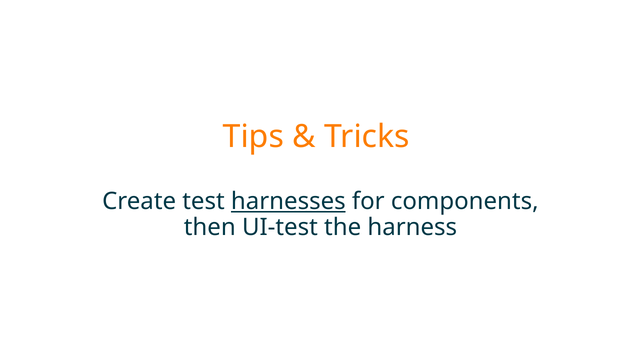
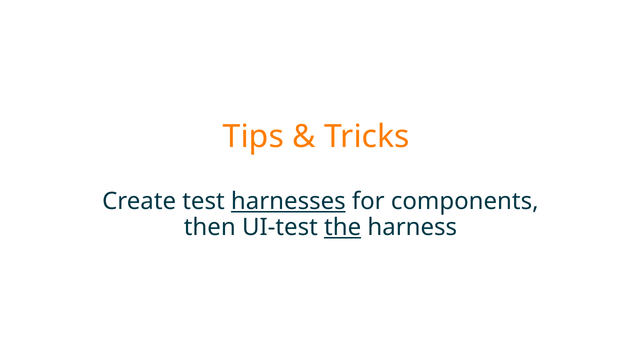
the underline: none -> present (343, 228)
